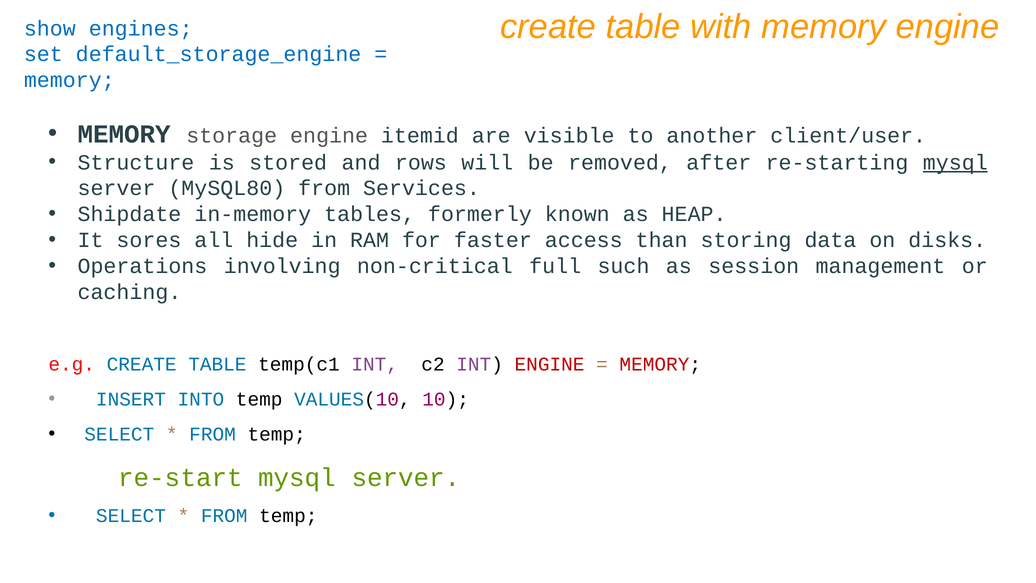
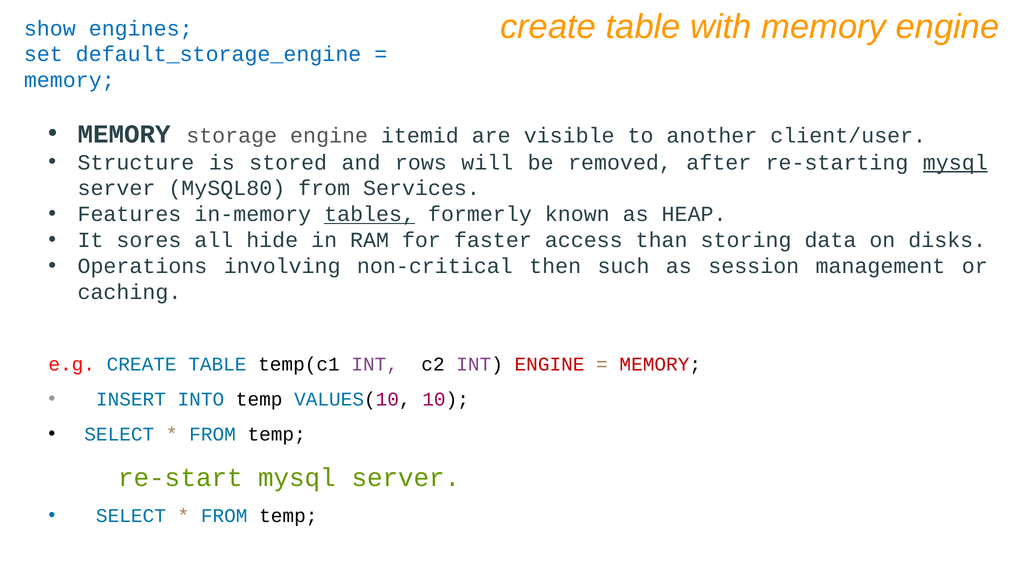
Shipdate: Shipdate -> Features (129, 214)
tables underline: none -> present (370, 214)
full: full -> then (555, 266)
